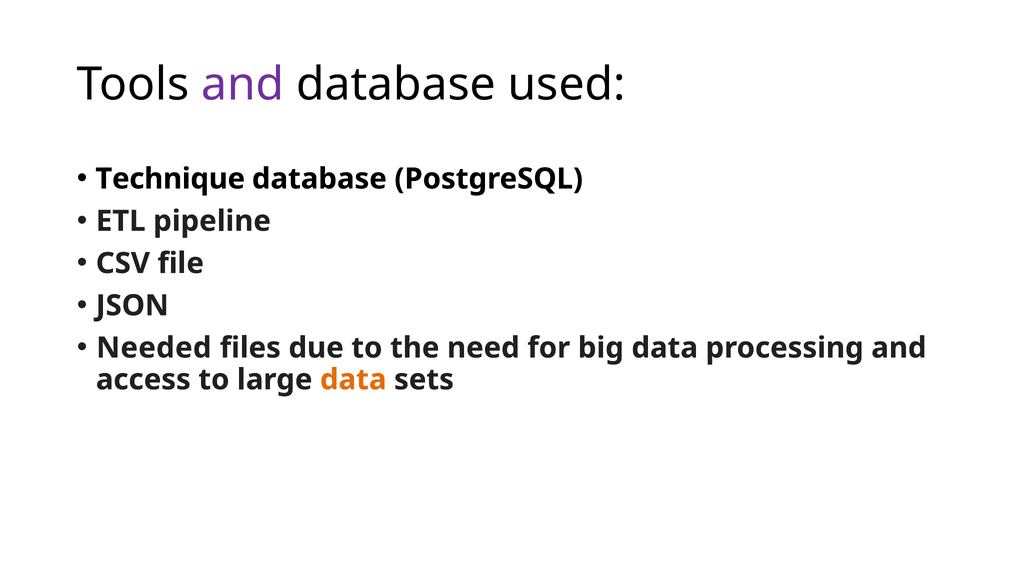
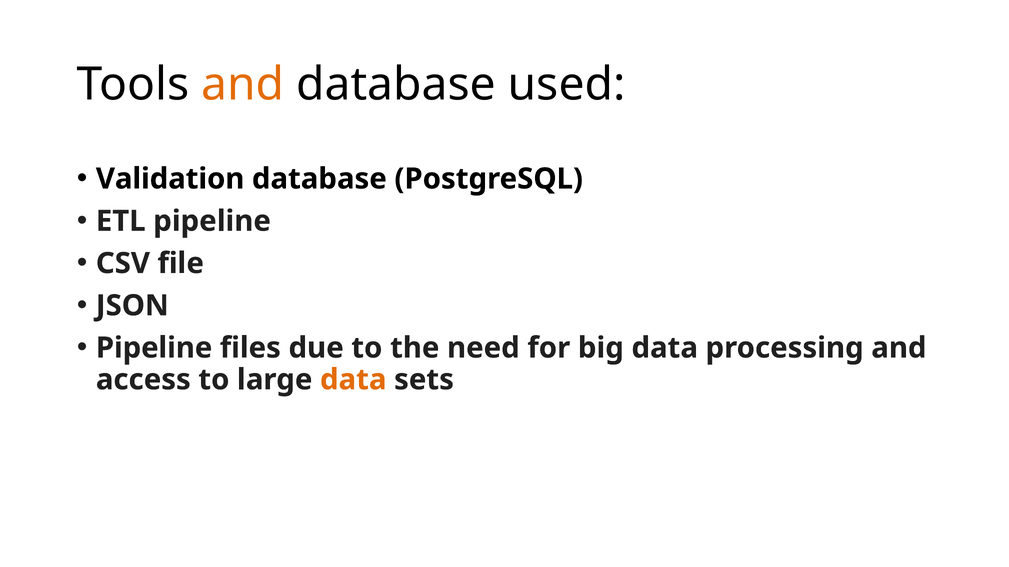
and colour: purple -> orange (243, 85)
Technique: Technique -> Validation (170, 179)
Needed: Needed -> Pipeline (154, 348)
